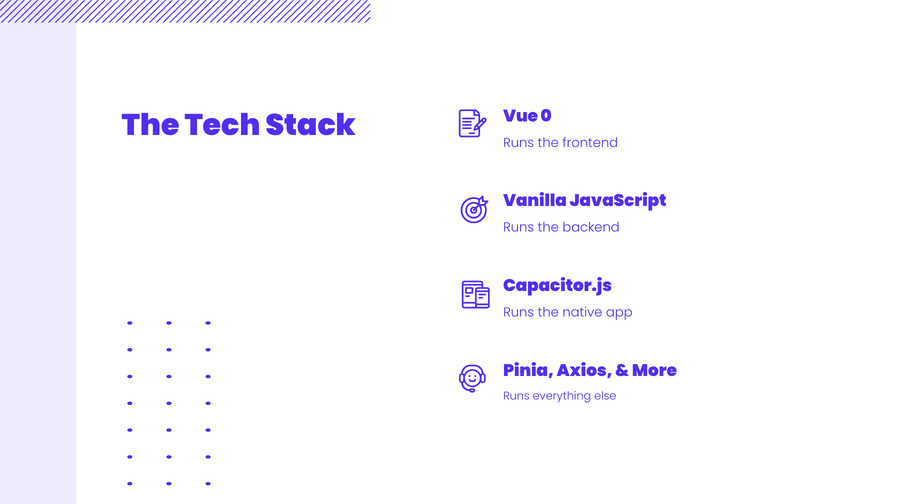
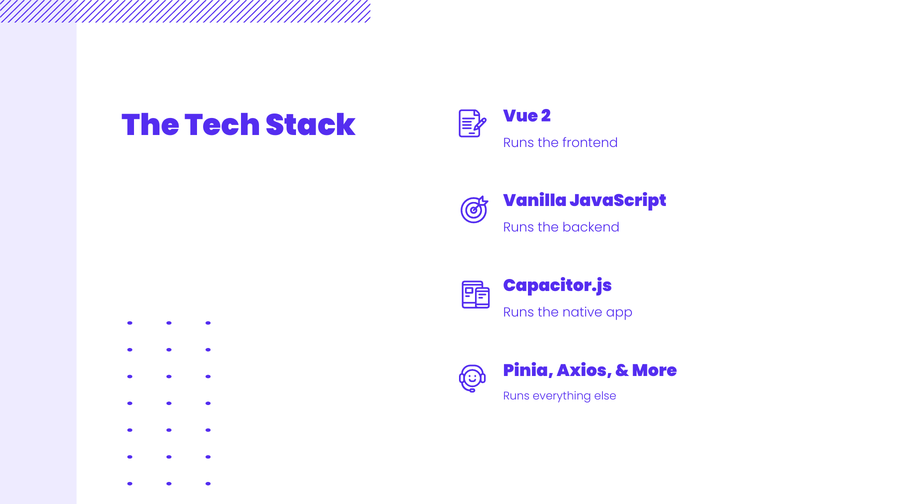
0: 0 -> 2 (546, 116)
